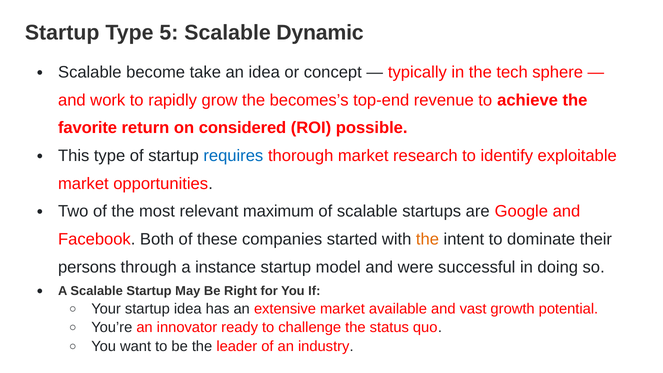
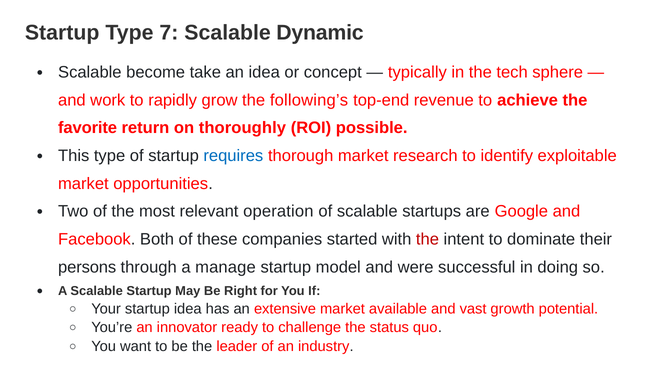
5: 5 -> 7 (169, 33)
becomes’s: becomes’s -> following’s (309, 100)
considered: considered -> thoroughly (242, 128)
maximum: maximum -> operation (278, 211)
the colour: orange -> red (427, 239)
instance: instance -> manage (225, 267)
